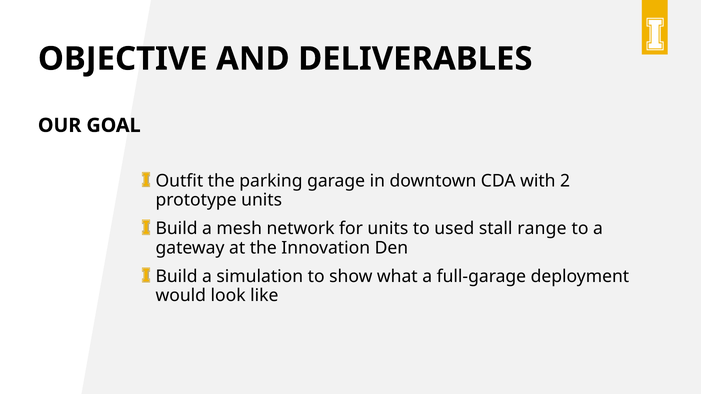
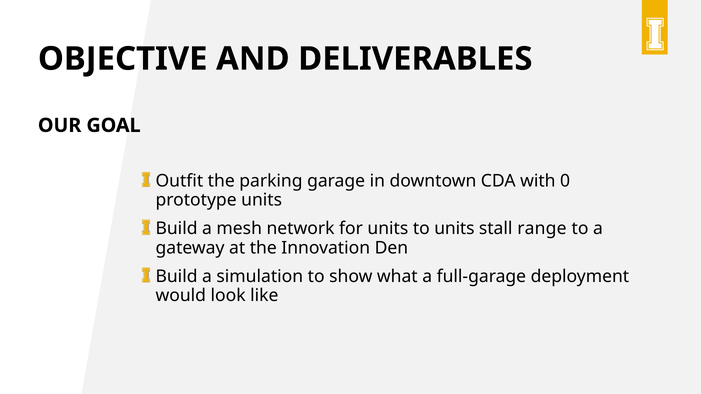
2: 2 -> 0 (565, 181)
to used: used -> units (454, 229)
